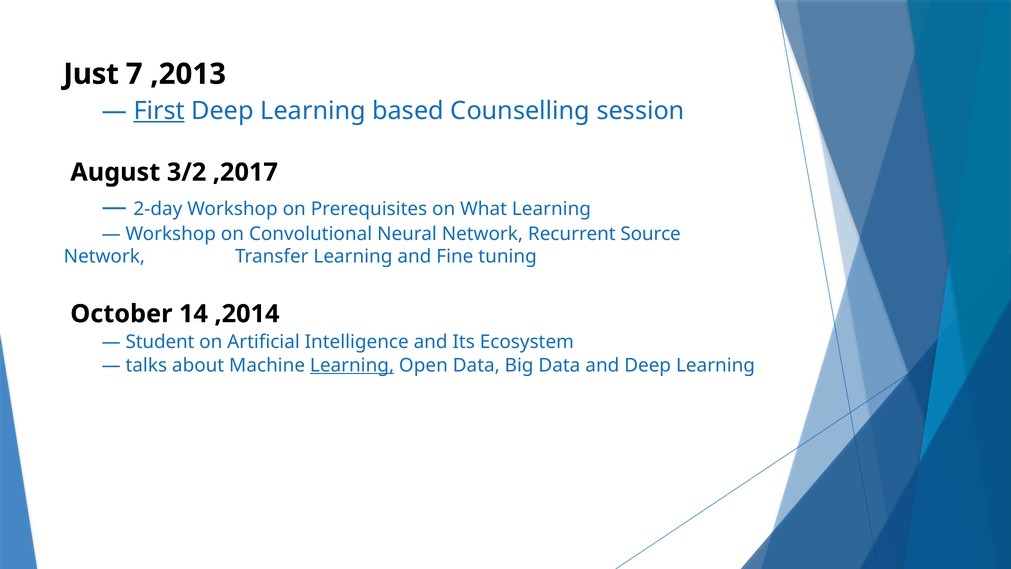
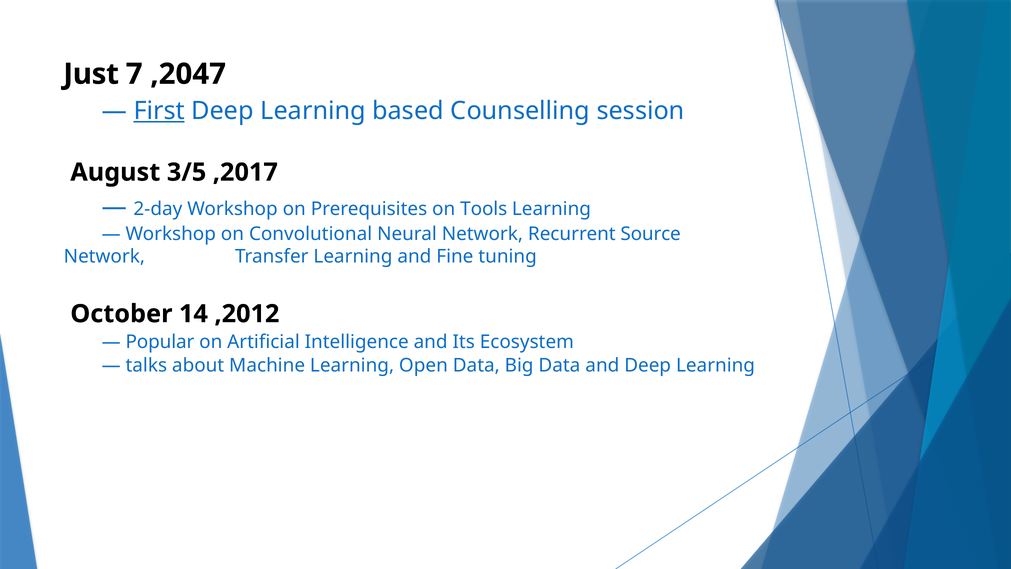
,2013: ,2013 -> ,2047 (188, 74)
3/2: 3/2 -> 3/5 (187, 172)
What: What -> Tools (484, 209)
,2014: ,2014 -> ,2012 (247, 314)
Student: Student -> Popular (160, 342)
Learning underline: present -> none (352, 365)
